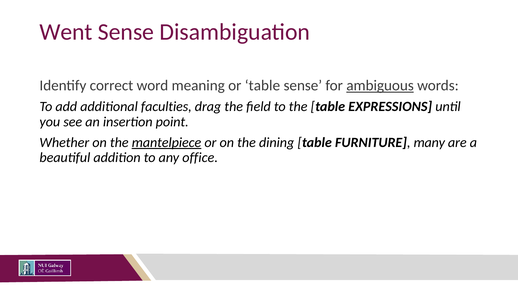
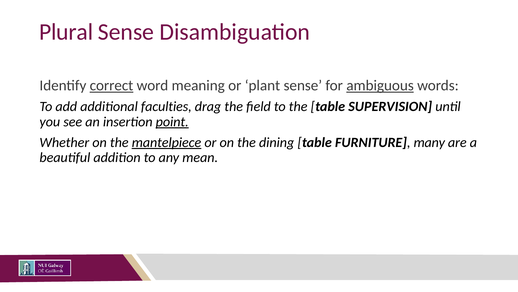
Went: Went -> Plural (66, 32)
correct underline: none -> present (111, 85)
or table: table -> plant (262, 85)
EXPRESSIONS: EXPRESSIONS -> SUPERVISION (390, 106)
point underline: none -> present (172, 122)
office: office -> mean (200, 157)
